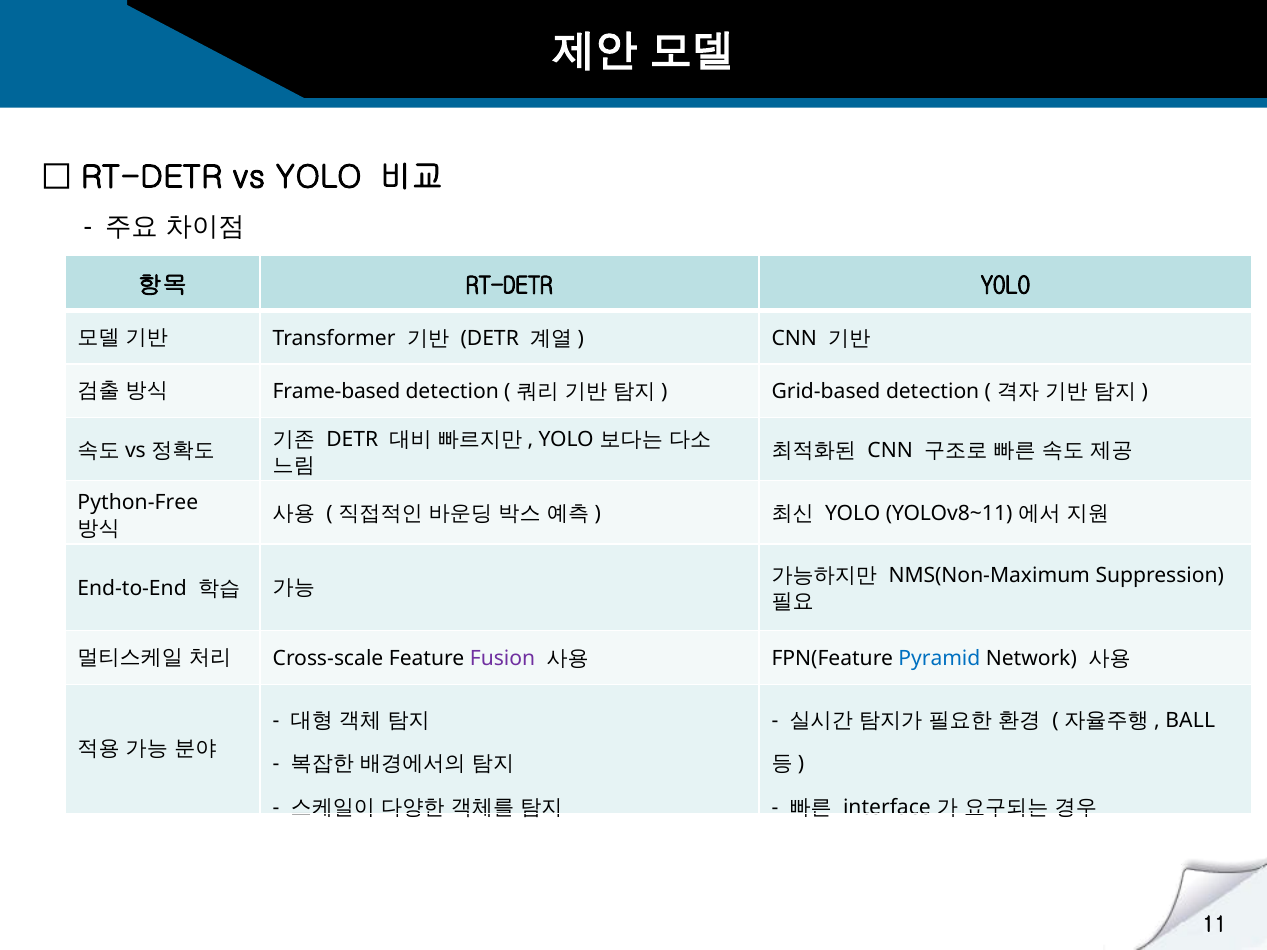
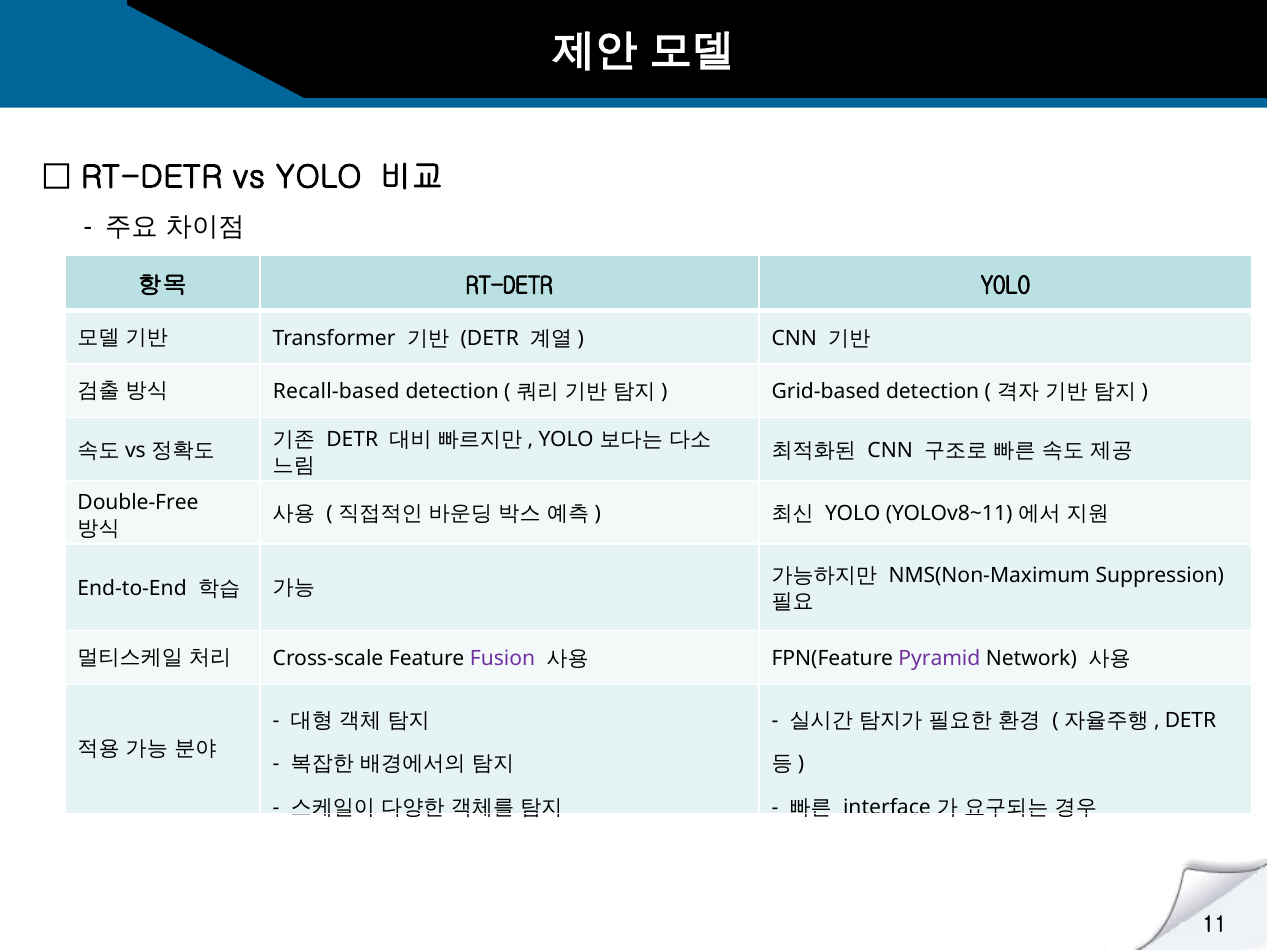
Frame-based: Frame-based -> Recall-based (336, 392)
Python-Free: Python-Free -> Double-Free (138, 503)
Pyramid colour: blue -> purple (939, 659)
BALL: BALL -> DETR (1190, 721)
